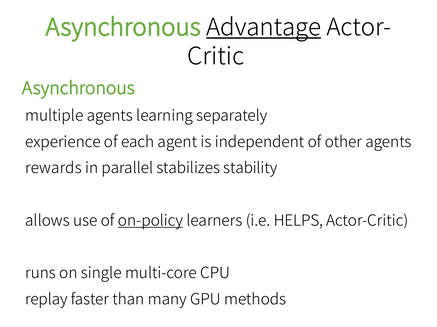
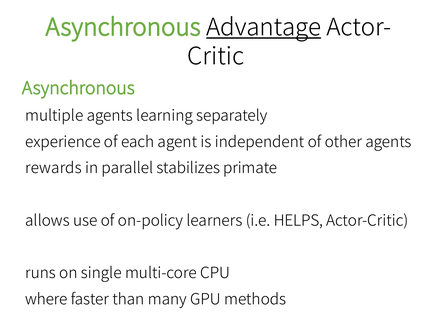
stability: stability -> primate (250, 169)
on-policy underline: present -> none (151, 221)
replay: replay -> where (46, 300)
